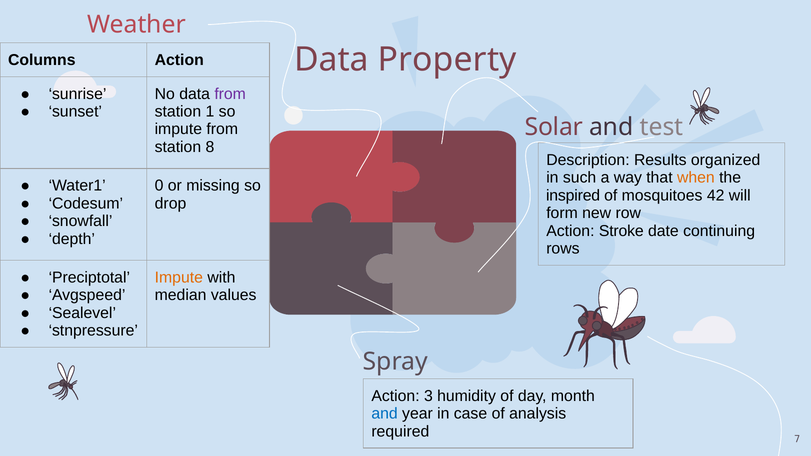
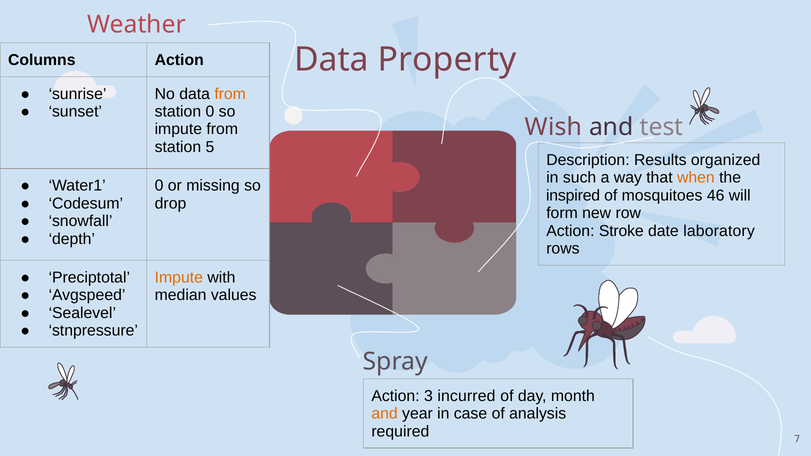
from colour: purple -> orange (230, 94)
station 1: 1 -> 0 (210, 112)
Solar: Solar -> Wish (554, 127)
8: 8 -> 5 (210, 147)
42: 42 -> 46 (716, 195)
continuing: continuing -> laboratory (719, 231)
humidity: humidity -> incurred (466, 396)
and colour: blue -> orange (385, 414)
